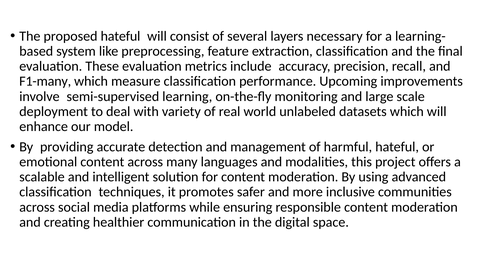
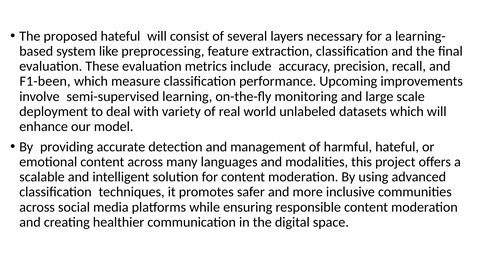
F1-many: F1-many -> F1-been (45, 82)
